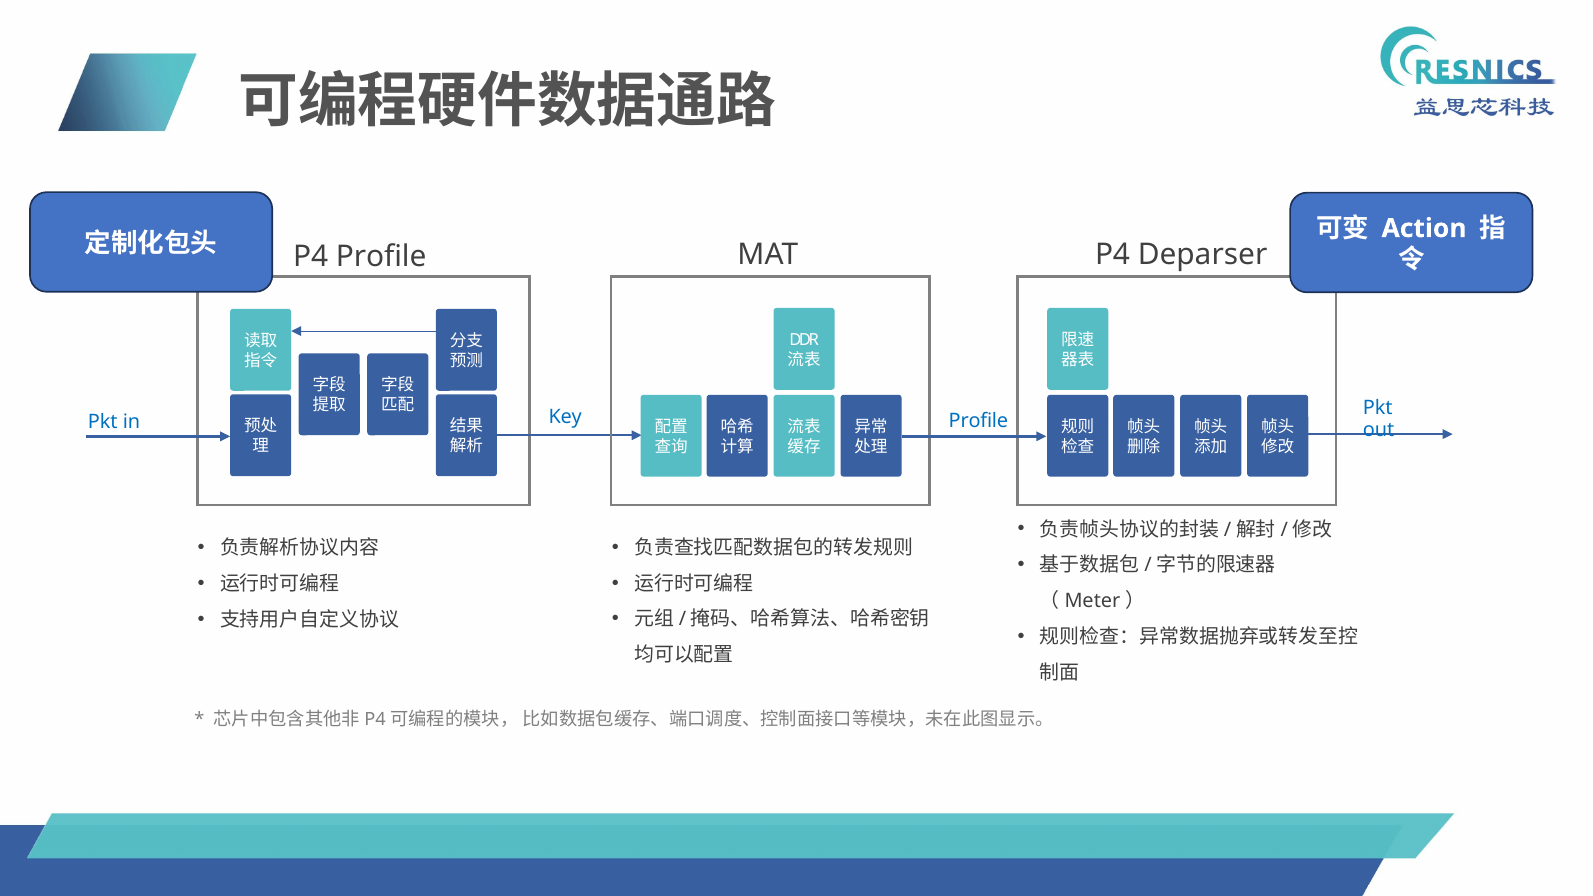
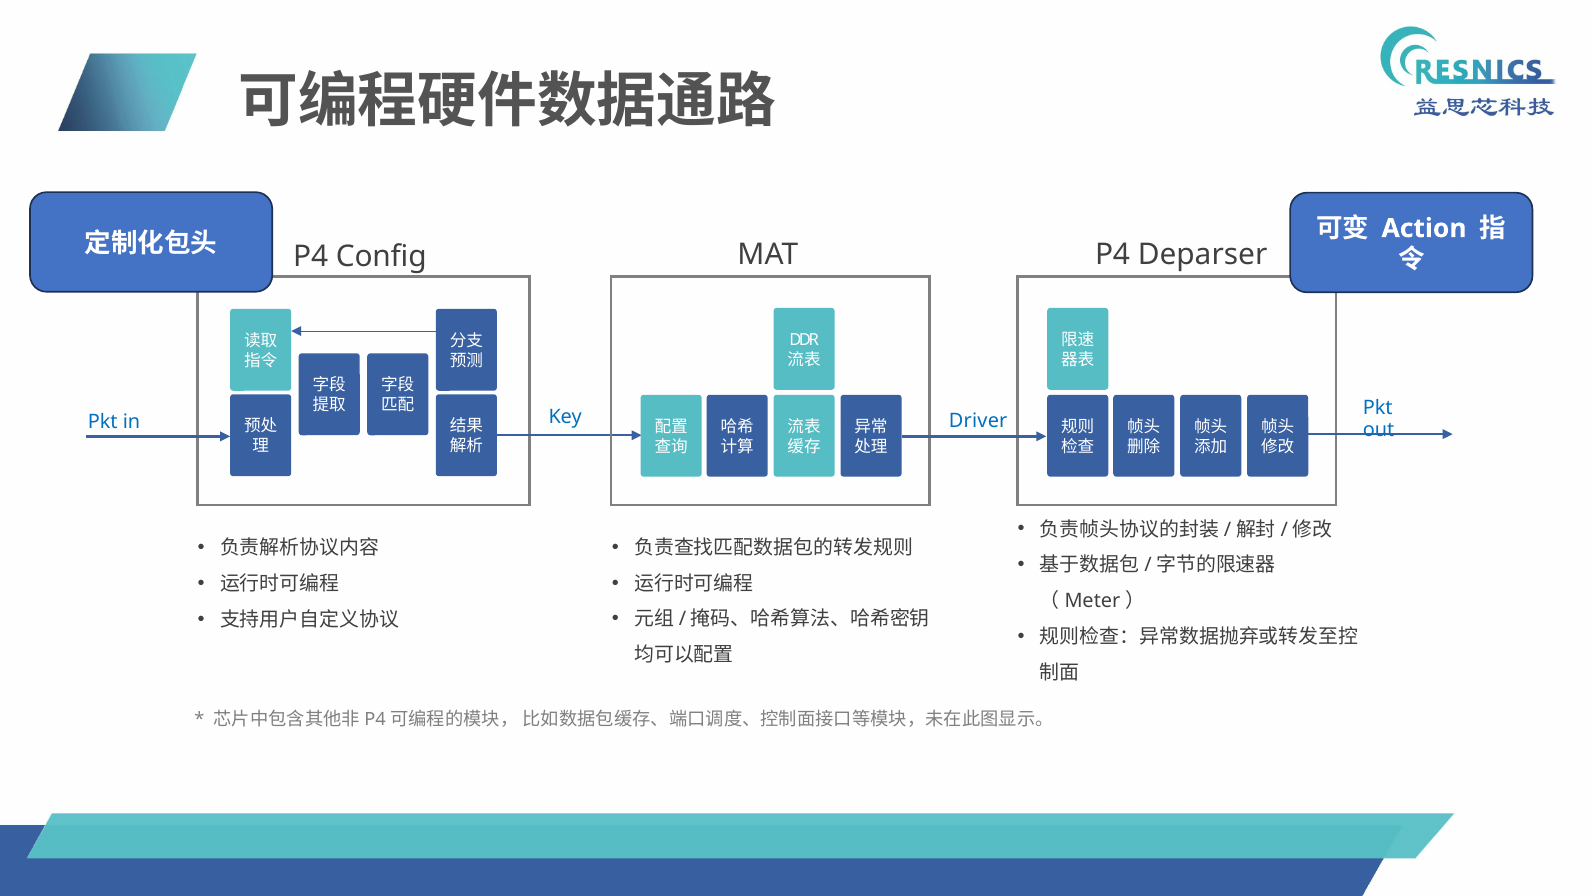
P4 Profile: Profile -> Config (381, 256)
Key Profile: Profile -> Driver (978, 421)
